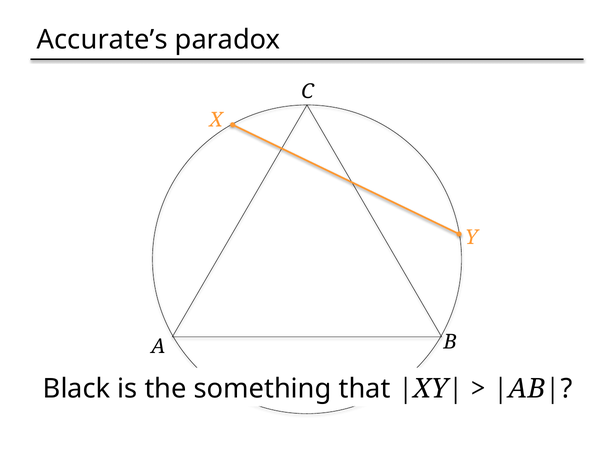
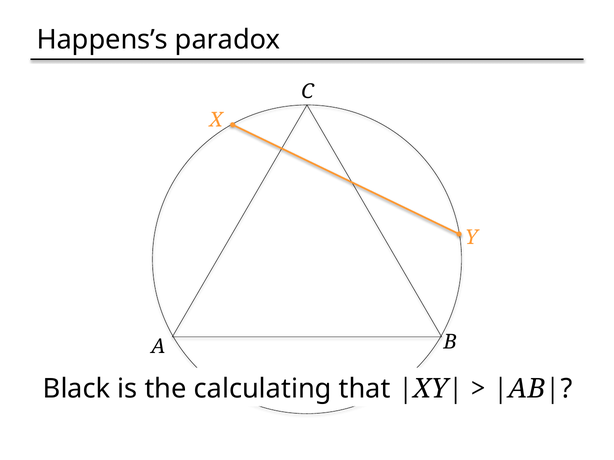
Accurate’s: Accurate’s -> Happens’s (102, 40)
something: something -> calculating (263, 389)
